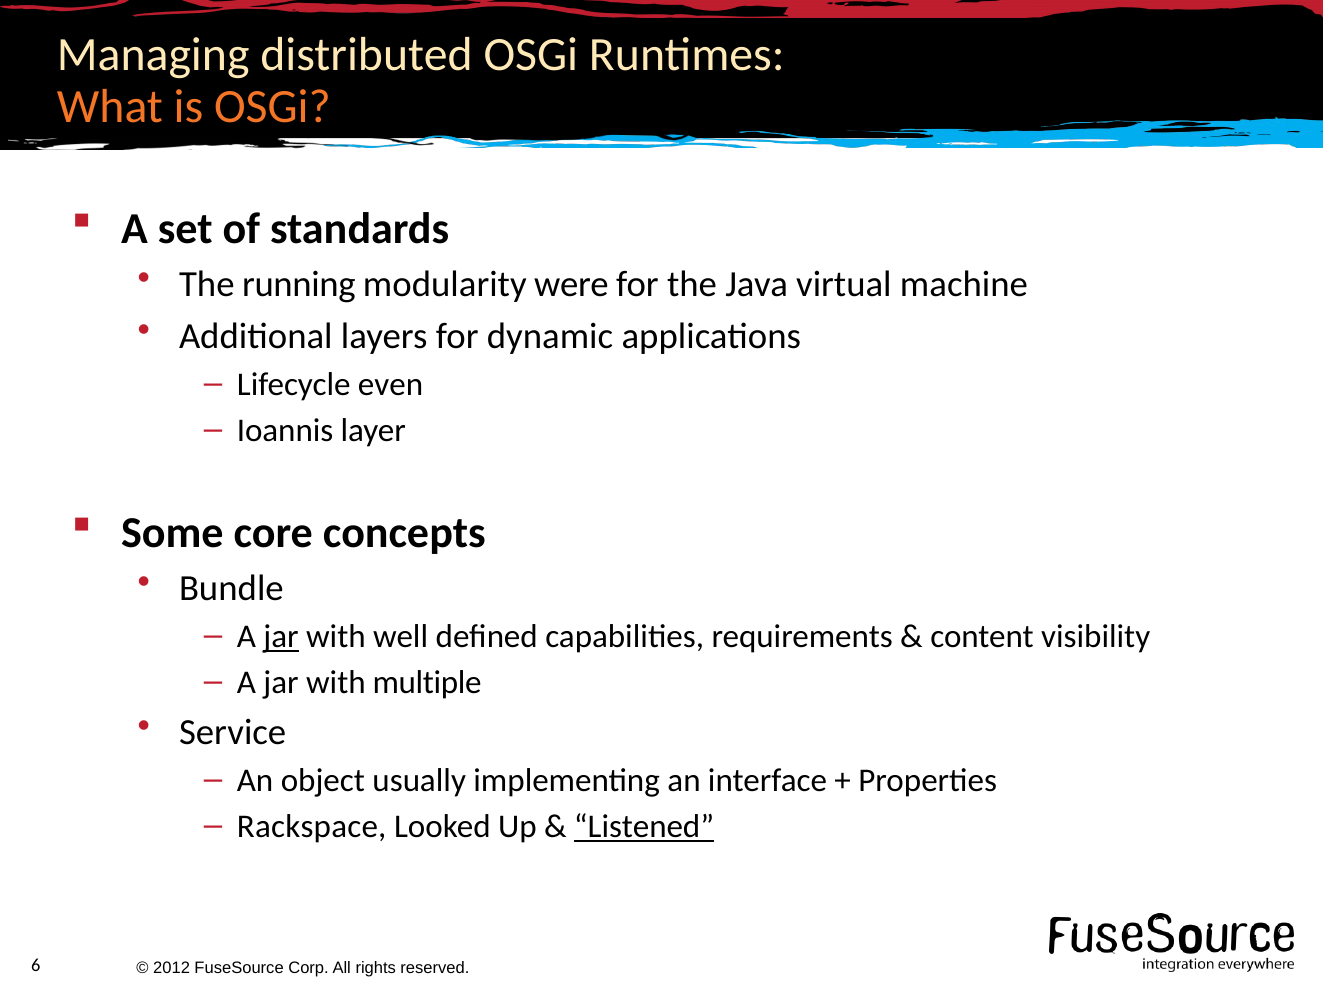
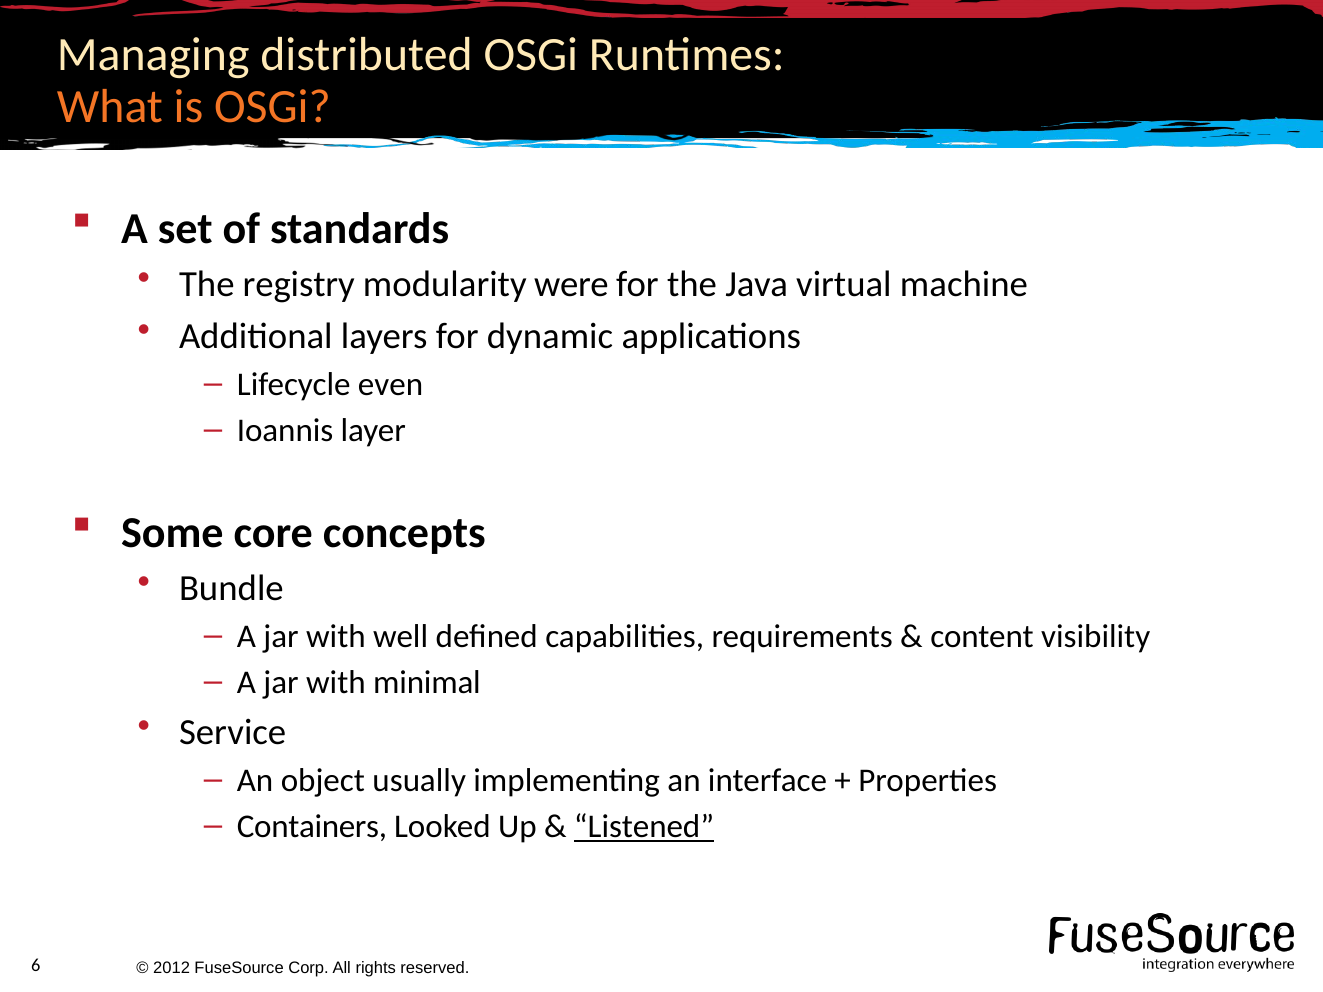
running: running -> registry (299, 285)
jar underline: present -> none (281, 637)
multiple: multiple -> minimal (427, 683)
Rackspace: Rackspace -> Containers (312, 827)
